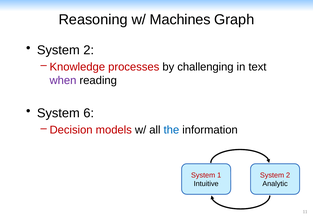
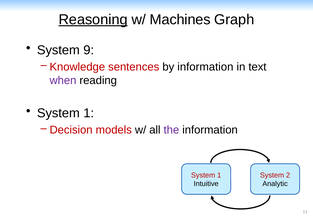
Reasoning underline: none -> present (93, 19)
2: 2 -> 9 (89, 50)
processes: processes -> sentences (134, 67)
by challenging: challenging -> information (205, 67)
6: 6 -> 1 (89, 113)
the colour: blue -> purple (171, 130)
